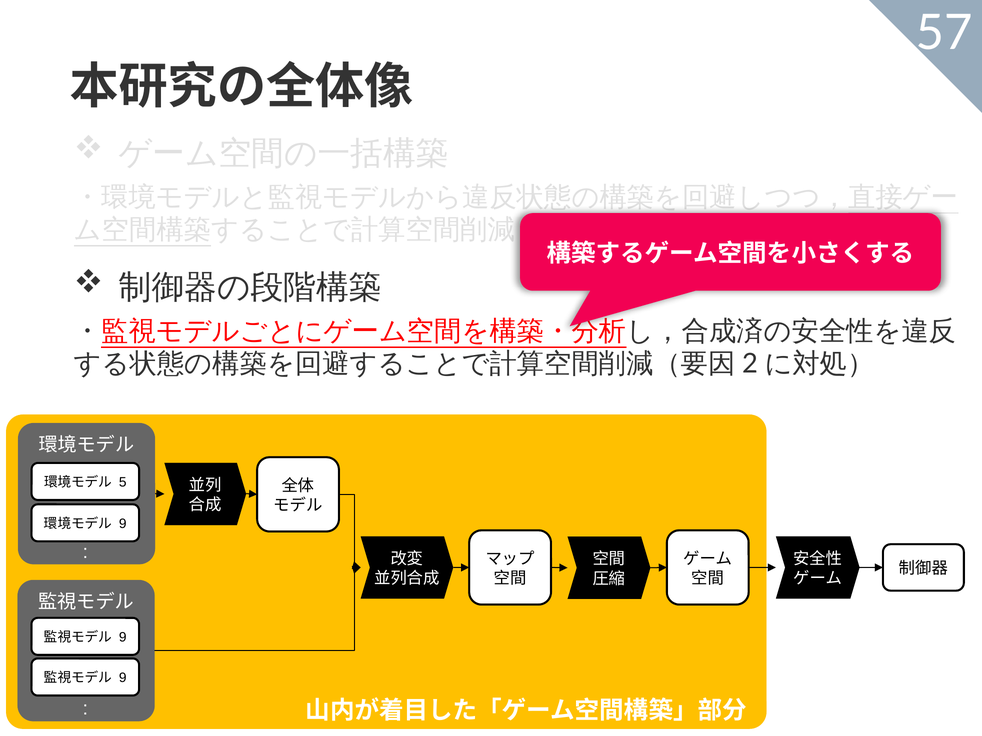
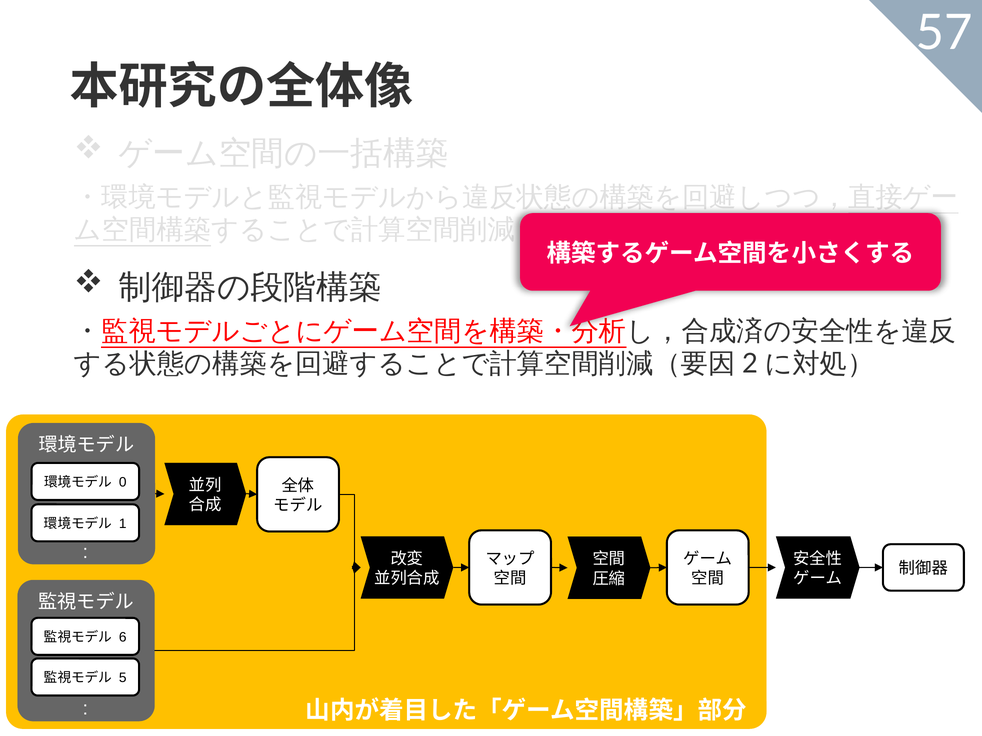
5: 5 -> 0 (123, 483)
9: 9 -> 1 (123, 524)
9: 9 -> 6 (123, 638)
9: 9 -> 5 (123, 678)
